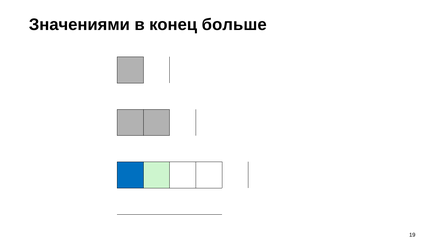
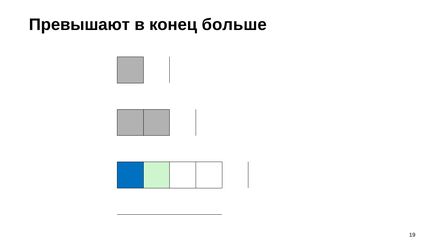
Значениями: Значениями -> Превышают (79, 25)
